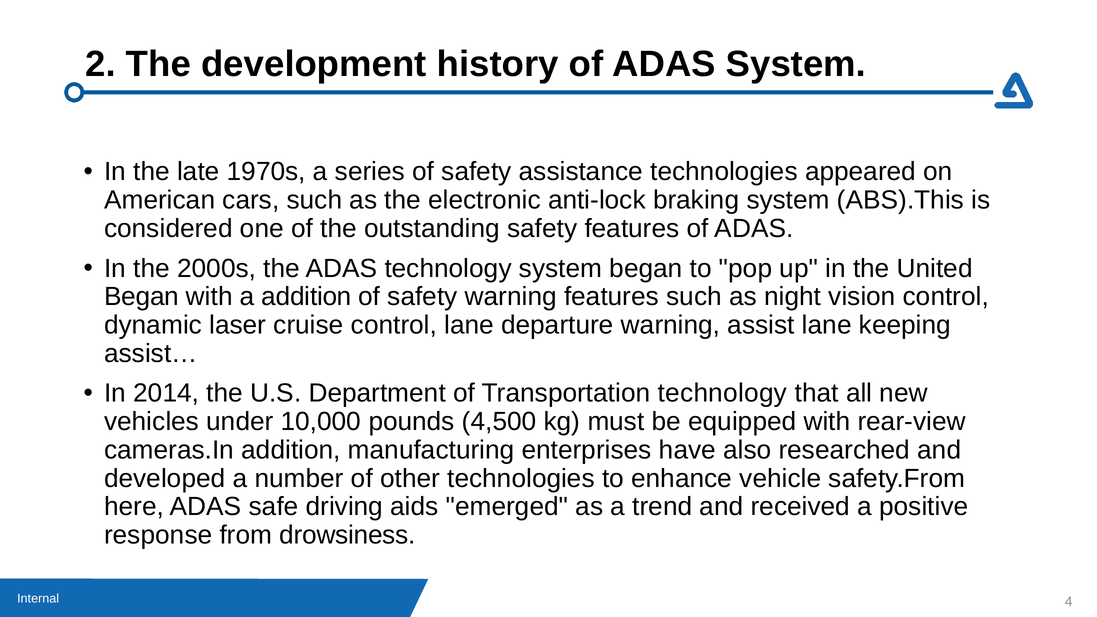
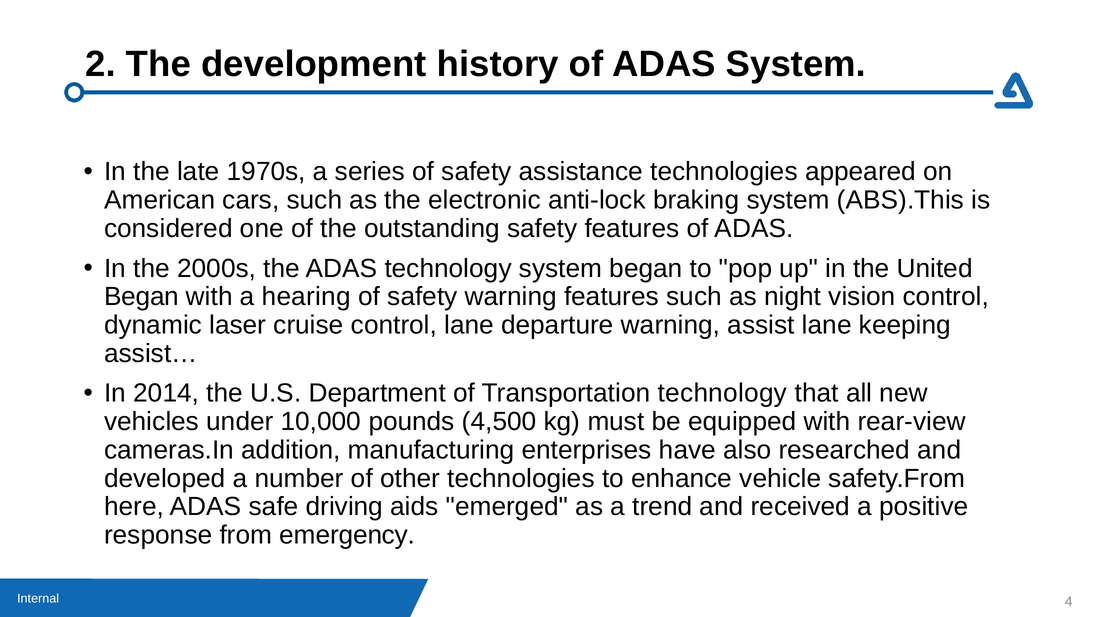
a addition: addition -> hearing (306, 297)
drowsiness: drowsiness -> emergency (347, 535)
